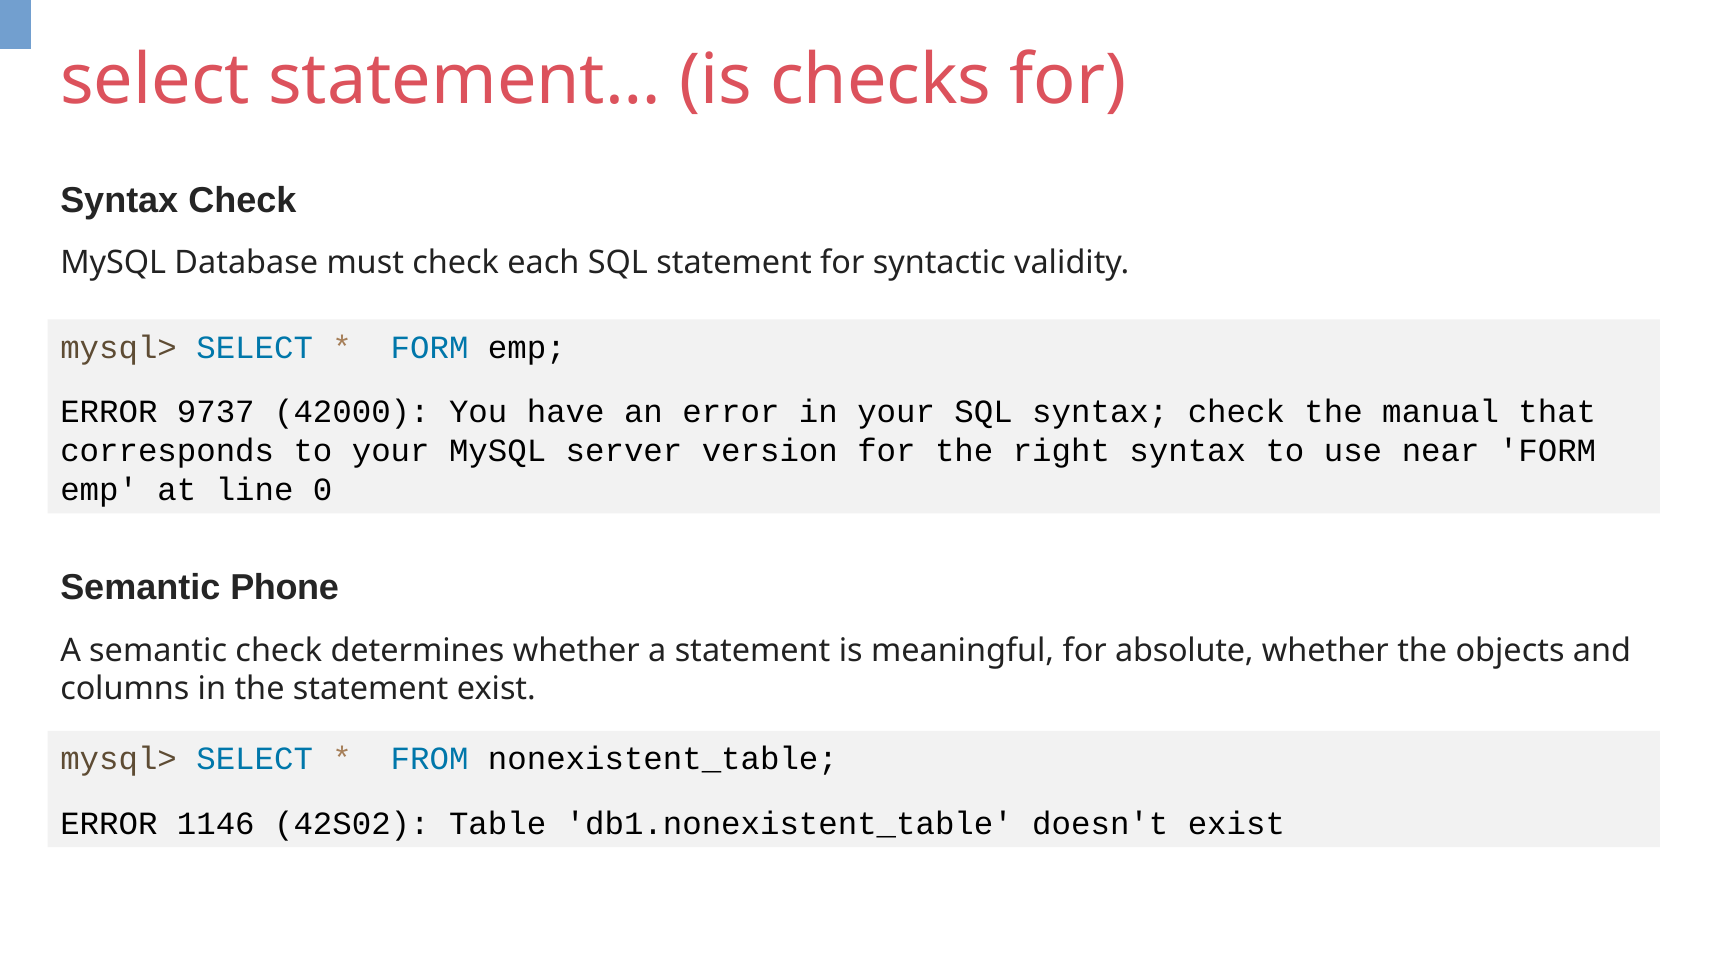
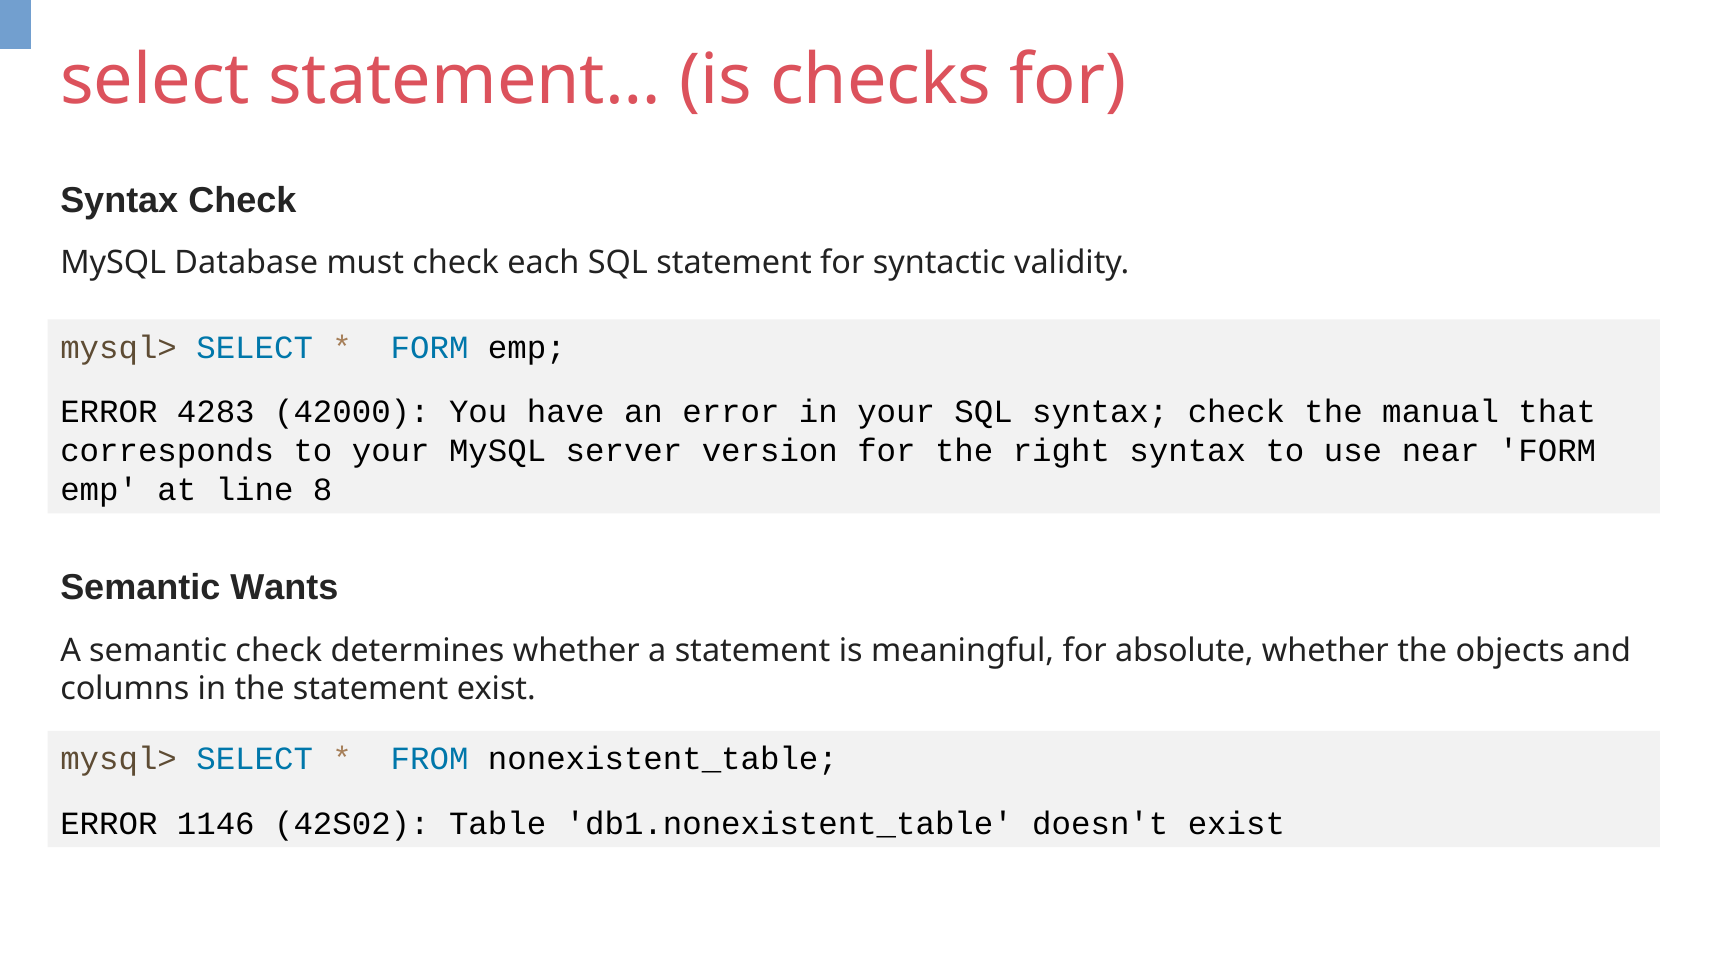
9737: 9737 -> 4283 (216, 412)
0: 0 -> 8 (323, 490)
Phone: Phone -> Wants (284, 588)
